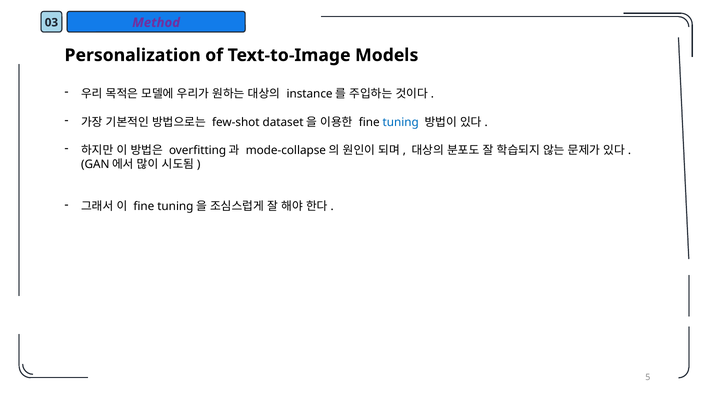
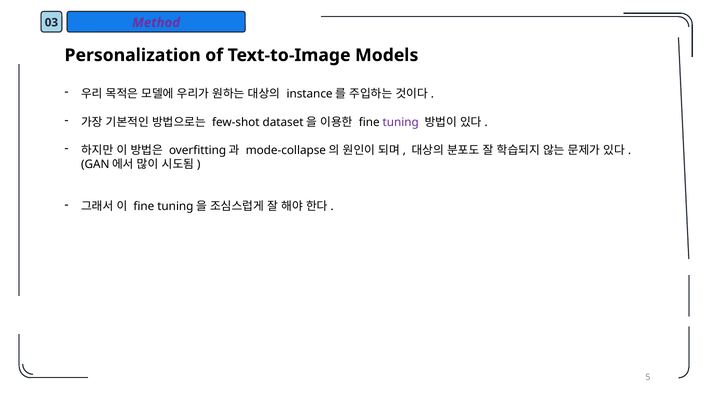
tuning colour: blue -> purple (401, 122)
